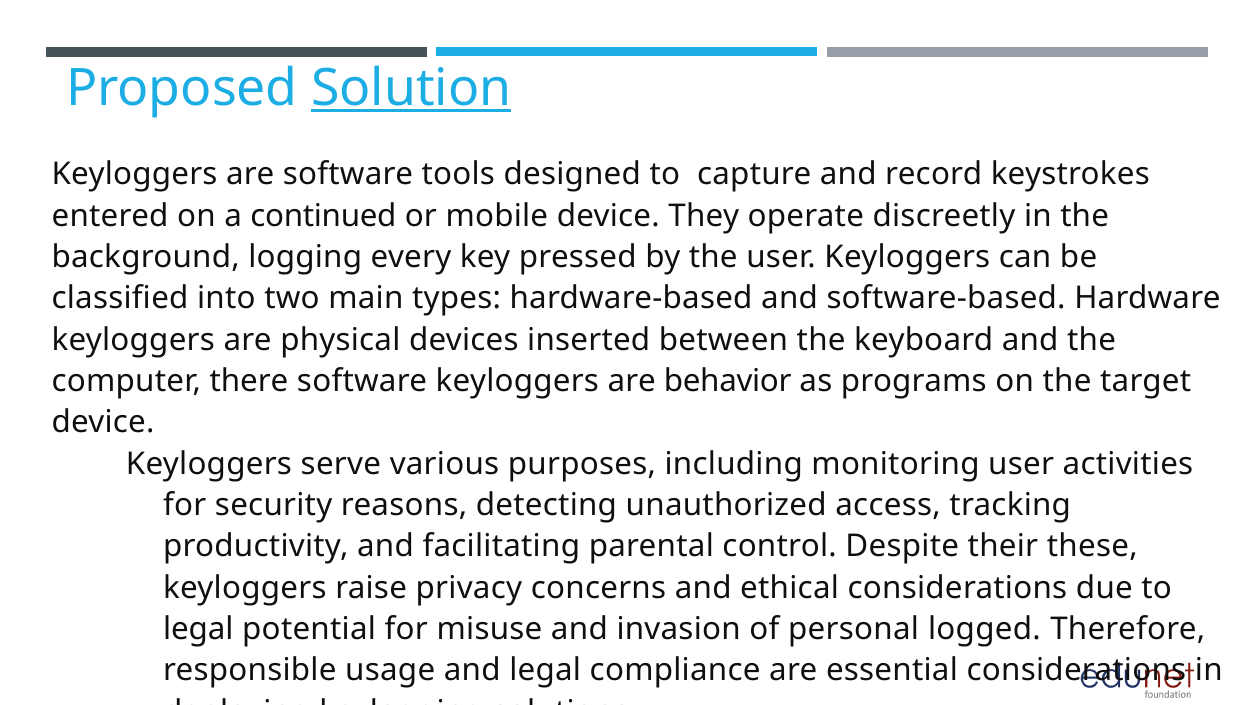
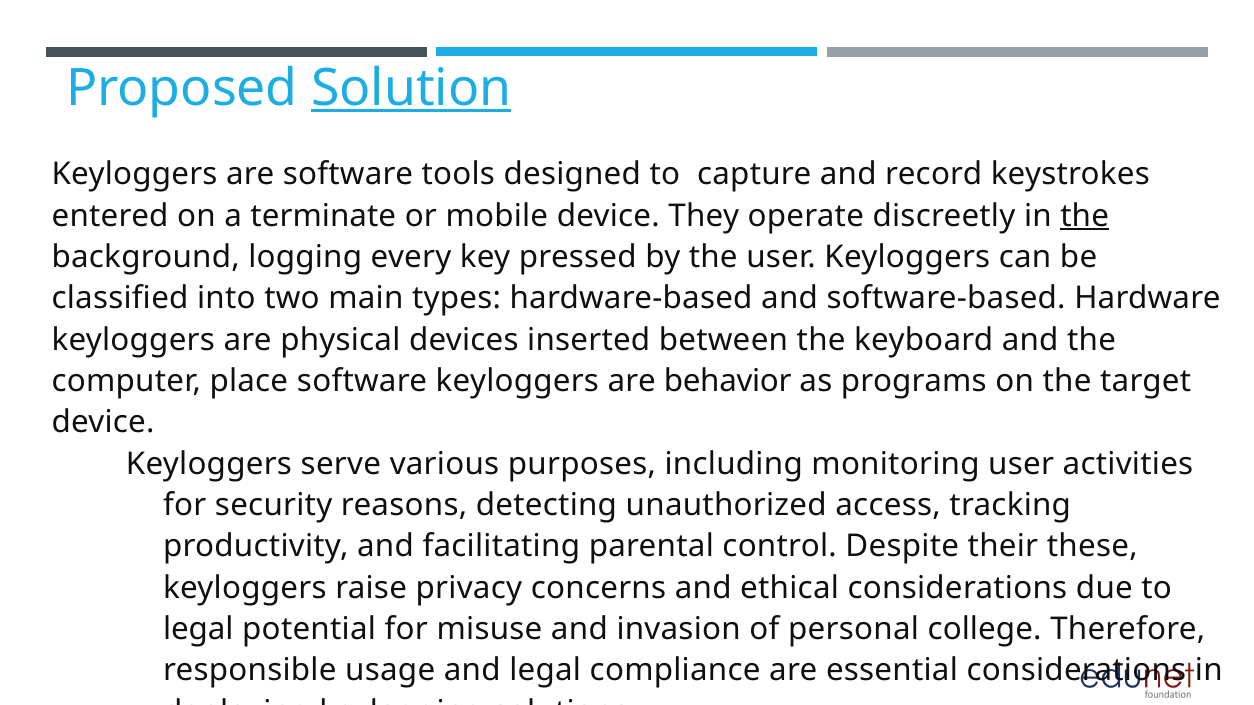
continued: continued -> terminate (323, 216)
the underline: none -> present (1085, 216)
there: there -> place (249, 381)
logged: logged -> college (985, 630)
